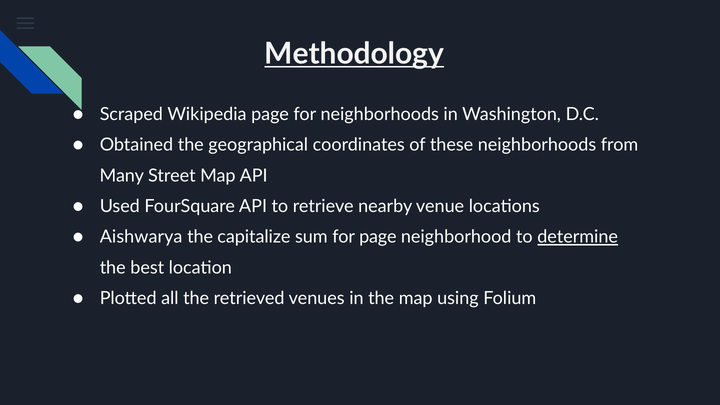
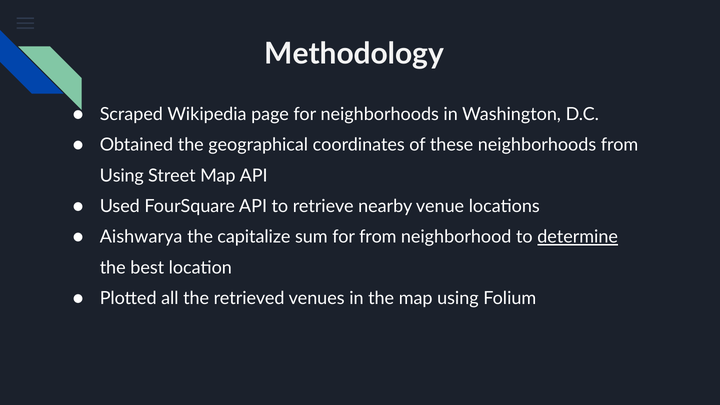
Methodology underline: present -> none (354, 54)
Many: Many -> Using (122, 176)
for page: page -> from (378, 237)
